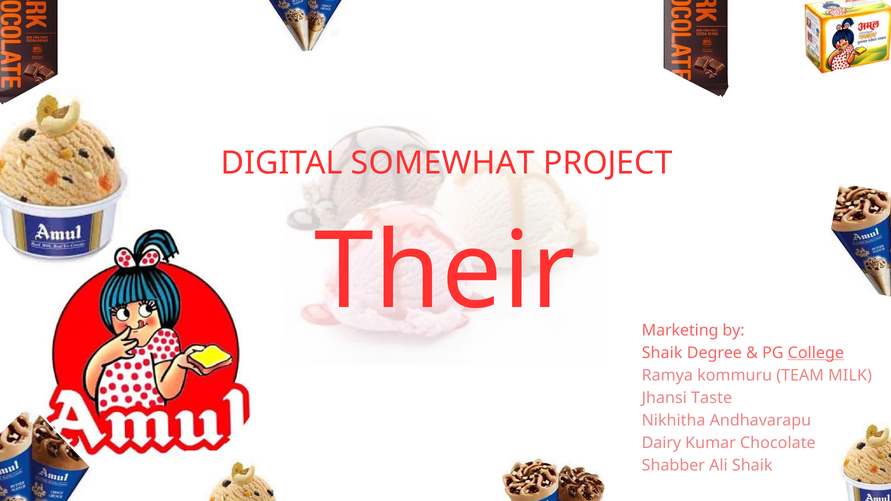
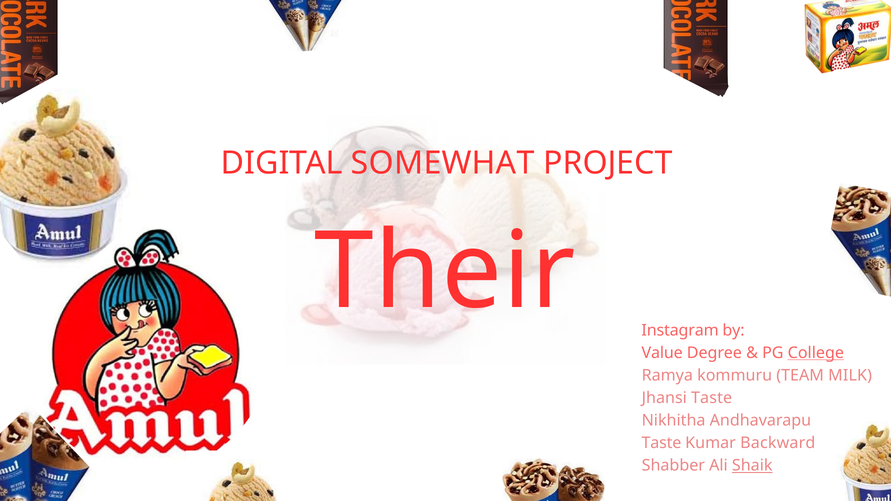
Marketing: Marketing -> Instagram (680, 330)
Shaik: Shaik -> Value (662, 353)
Dairy: Dairy -> Taste (661, 443)
Chocolate: Chocolate -> Backward (778, 443)
Shaik underline: none -> present (752, 466)
